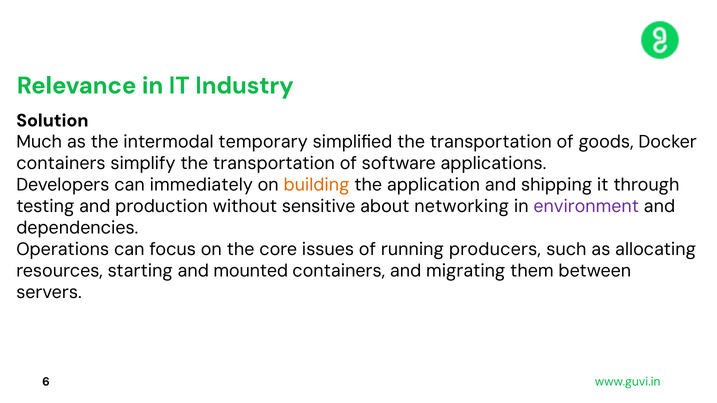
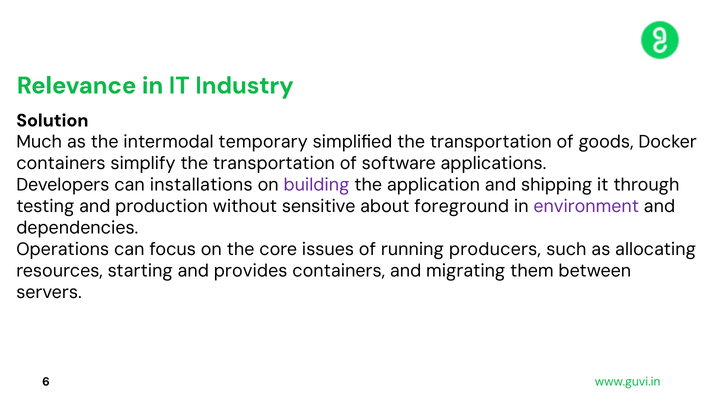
immediately: immediately -> installations (201, 185)
building colour: orange -> purple (316, 185)
networking: networking -> foreground (462, 207)
mounted: mounted -> provides (251, 271)
